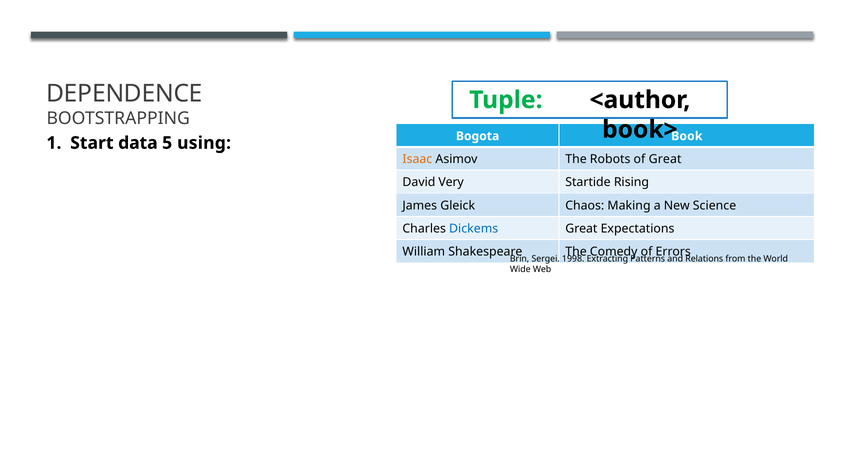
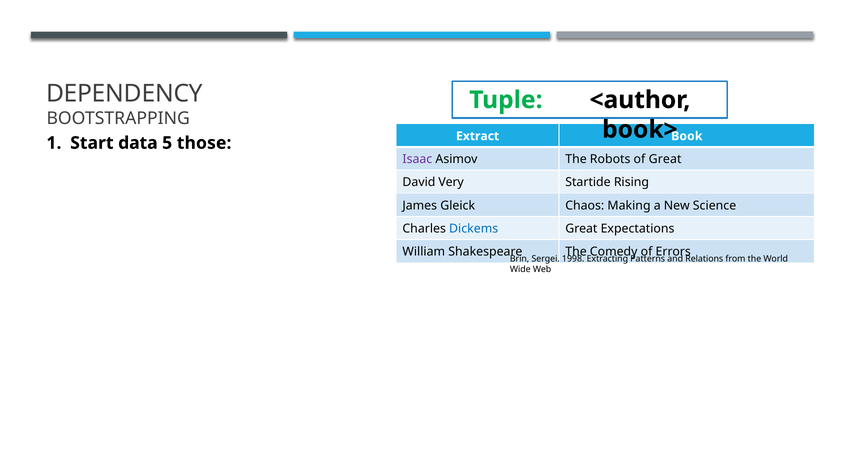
DEPENDENCE: DEPENDENCE -> DEPENDENCY (124, 94)
Bogota: Bogota -> Extract (478, 136)
using: using -> those (204, 143)
Isaac colour: orange -> purple (417, 159)
